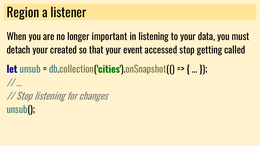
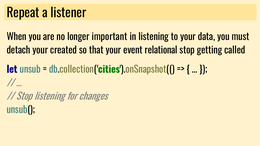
Region: Region -> Repeat (23, 13)
accessed: accessed -> relational (161, 50)
